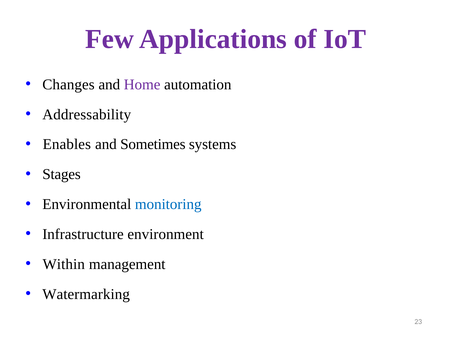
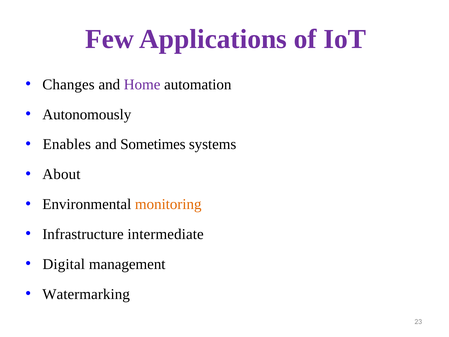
Addressability: Addressability -> Autonomously (87, 114)
Stages: Stages -> About (61, 174)
monitoring colour: blue -> orange (168, 204)
environment: environment -> intermediate (166, 234)
Within: Within -> Digital (64, 264)
